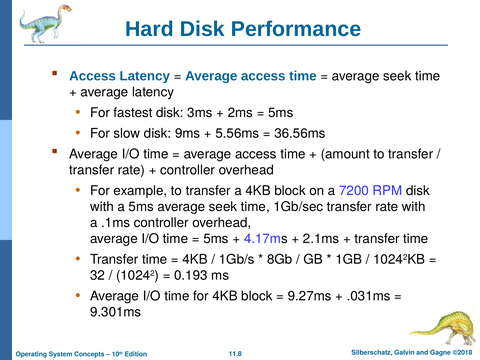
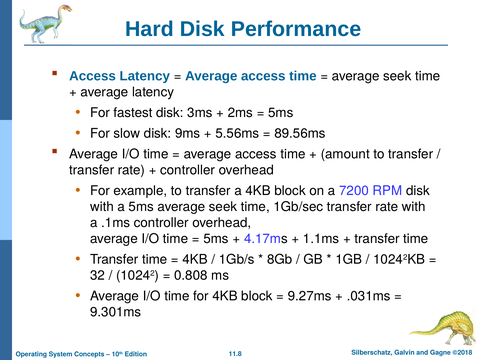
36.56ms: 36.56ms -> 89.56ms (300, 133)
2.1ms: 2.1ms -> 1.1ms (321, 239)
0.193: 0.193 -> 0.808 (191, 275)
